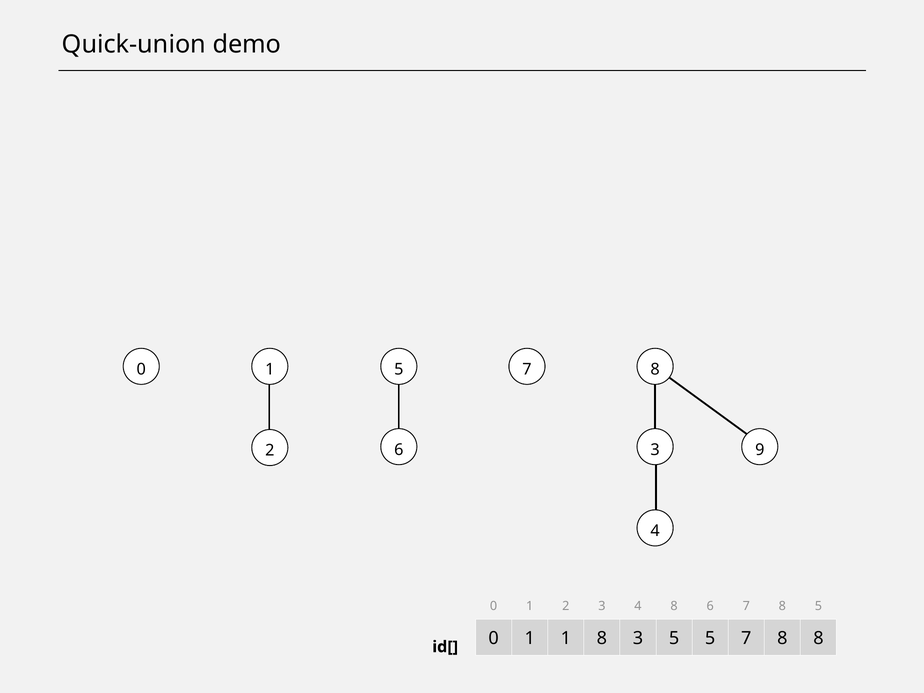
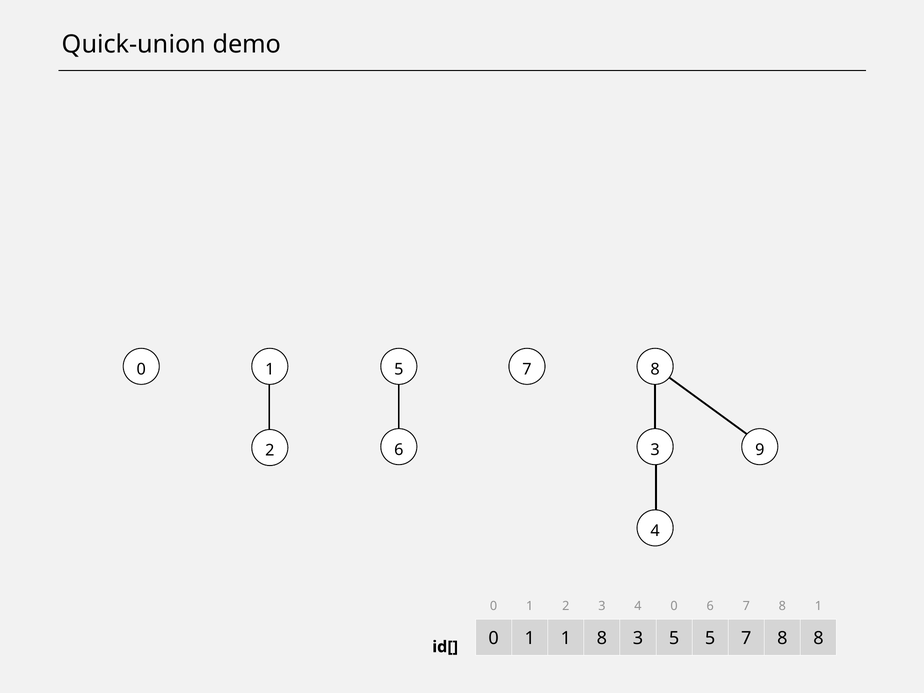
8: 8 -> 0 (674, 606)
5: 5 -> 1 (818, 606)
